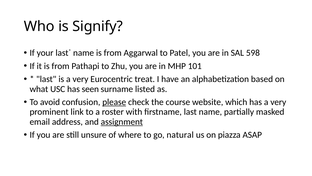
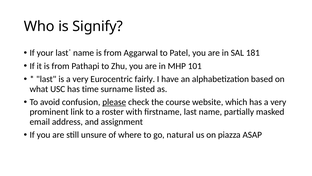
598: 598 -> 181 (253, 53)
treat: treat -> fairly (145, 79)
seen: seen -> time (90, 89)
assignment underline: present -> none (122, 121)
